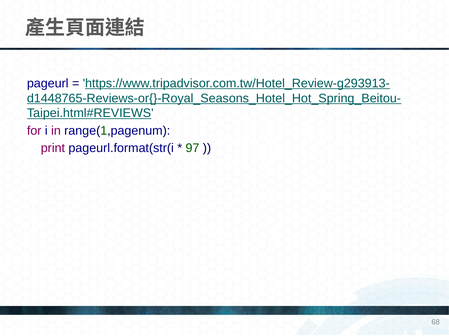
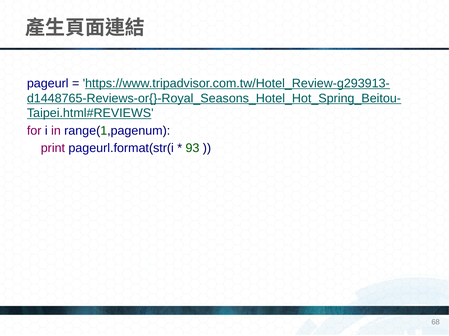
97: 97 -> 93 (192, 148)
